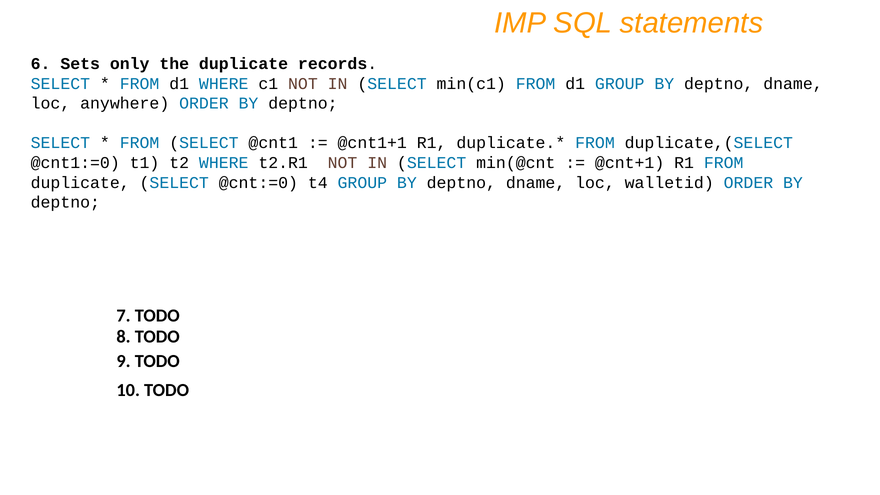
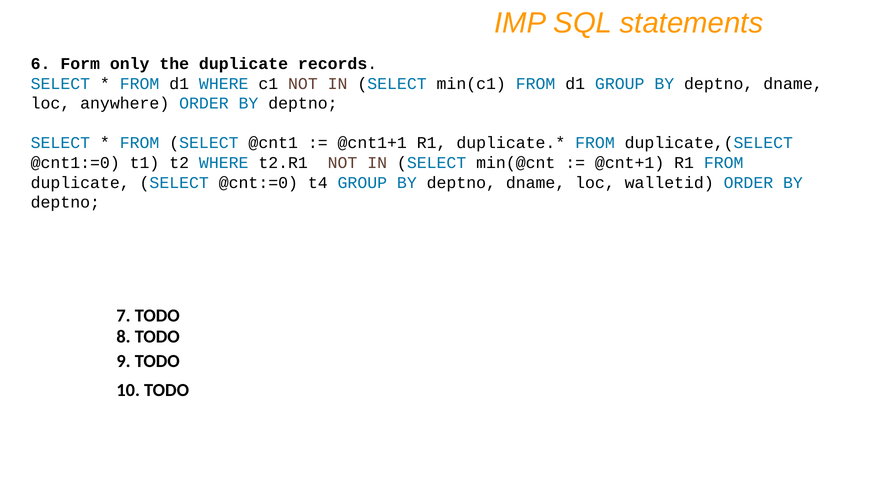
Sets: Sets -> Form (80, 64)
